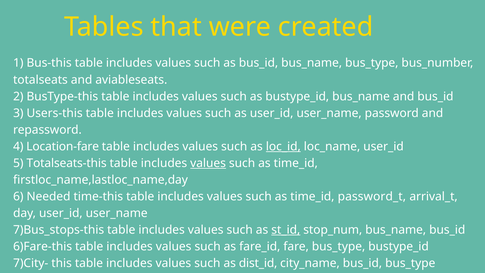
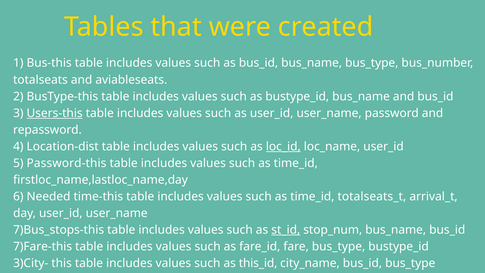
Users-this underline: none -> present (55, 113)
Location-fare: Location-fare -> Location-dist (63, 146)
Totalseats-this: Totalseats-this -> Password-this (66, 163)
values underline: present -> none (208, 163)
password_t: password_t -> totalseats_t (372, 196)
6)Fare-this: 6)Fare-this -> 7)Fare-this (43, 246)
7)City-: 7)City- -> 3)City- (31, 263)
dist_id: dist_id -> this_id (258, 263)
